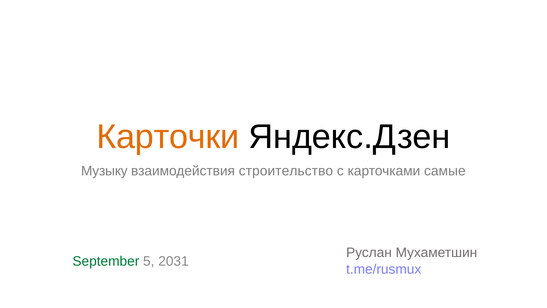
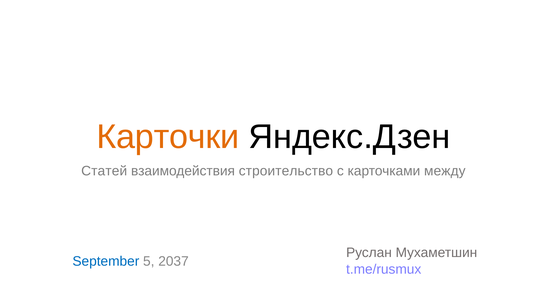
Музыку: Музыку -> Статей (104, 171)
самые: самые -> между (445, 171)
September colour: green -> blue (106, 261)
2031: 2031 -> 2037 (173, 261)
